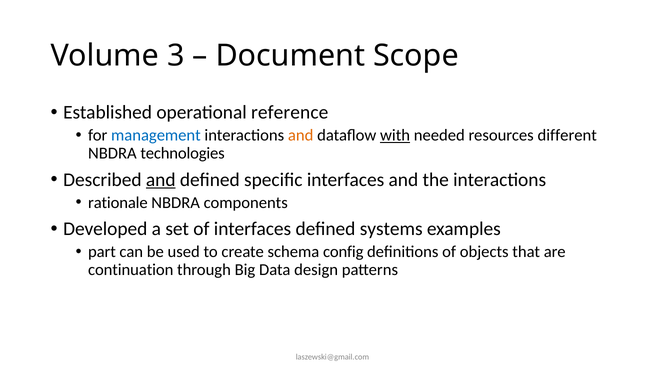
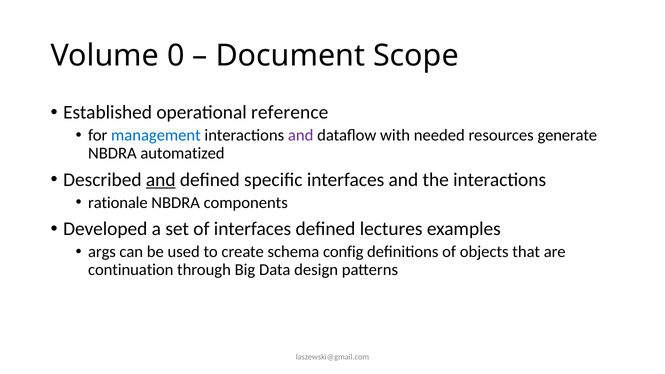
3: 3 -> 0 (176, 56)
and colour: orange -> purple (301, 135)
with underline: present -> none (395, 135)
different: different -> generate (567, 135)
technologies: technologies -> automatized (183, 153)
systems: systems -> lectures (391, 229)
part: part -> args (102, 252)
